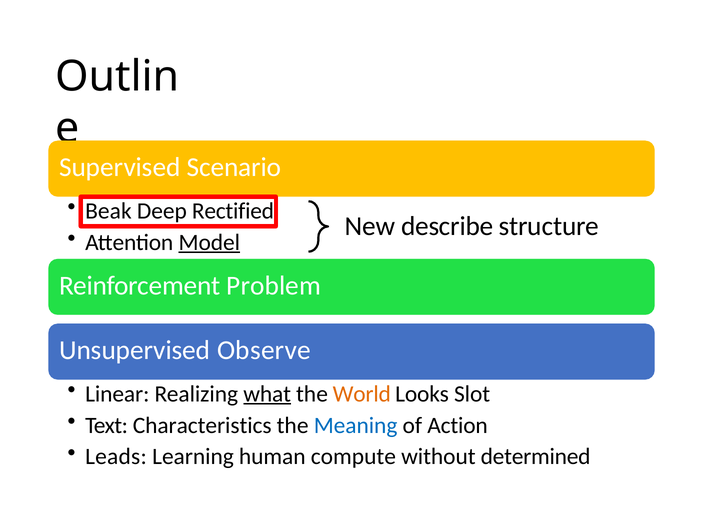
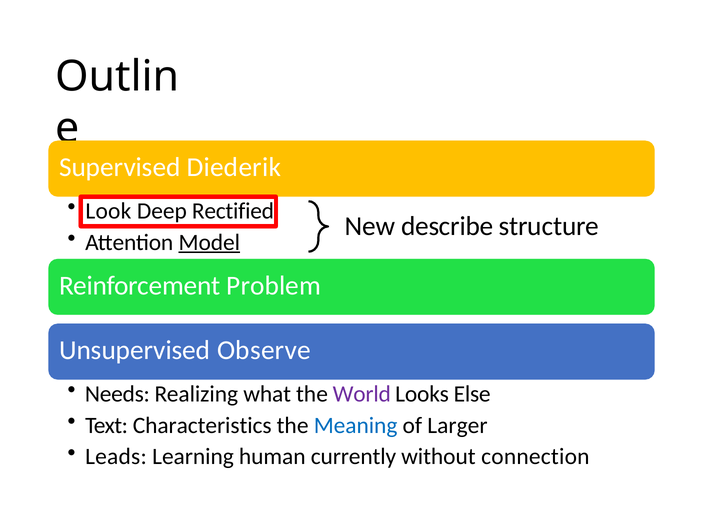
Scenario: Scenario -> Diederik (234, 168)
Beak: Beak -> Look (108, 211)
Linear: Linear -> Needs (117, 394)
what underline: present -> none (267, 394)
World colour: orange -> purple (362, 394)
Slot: Slot -> Else (472, 394)
Action: Action -> Larger (457, 426)
compute: compute -> currently (353, 457)
determined: determined -> connection (535, 457)
